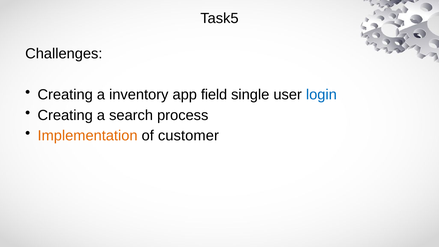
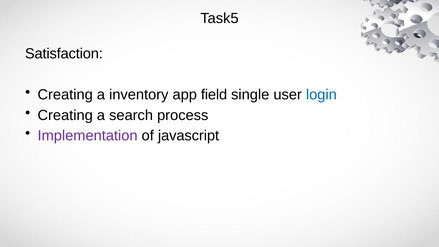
Challenges: Challenges -> Satisfaction (64, 54)
Implementation colour: orange -> purple (88, 136)
customer: customer -> javascript (189, 136)
